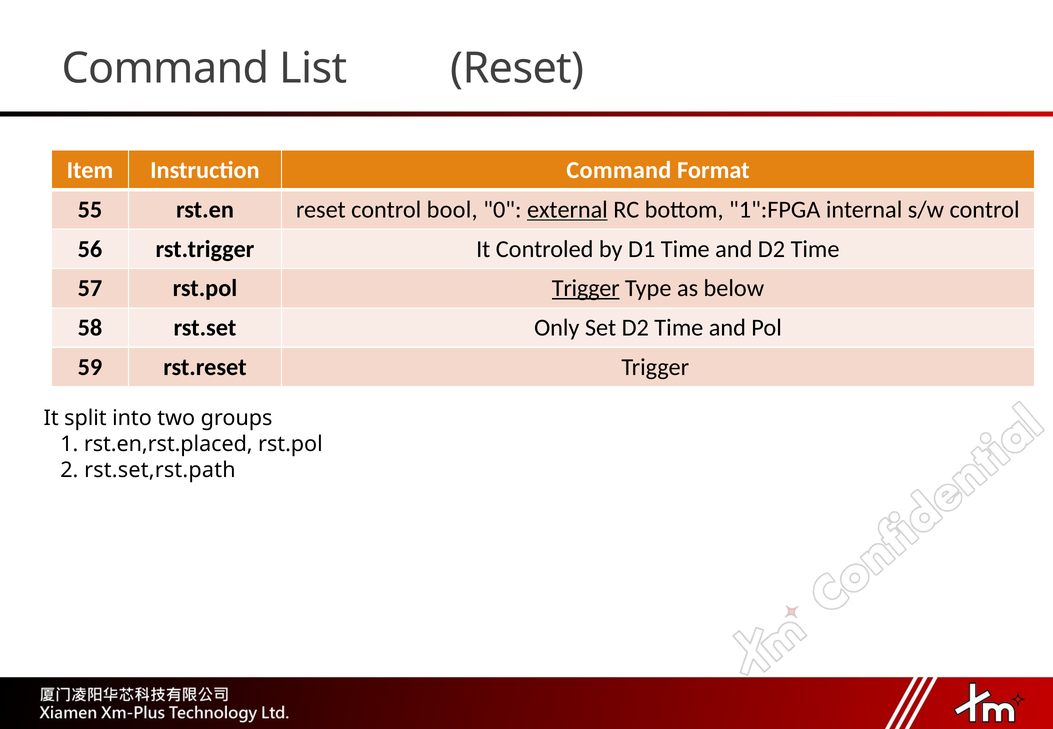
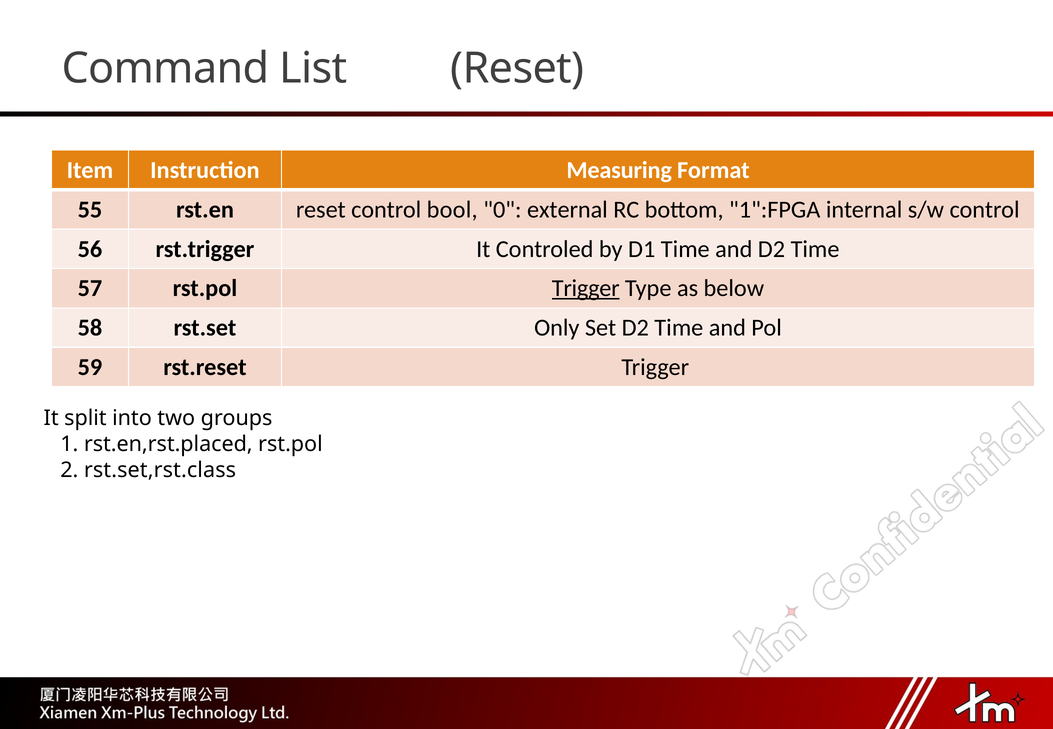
Instruction Command: Command -> Measuring (619, 170)
external underline: present -> none (567, 210)
rst.set,rst.path: rst.set,rst.path -> rst.set,rst.class (160, 470)
